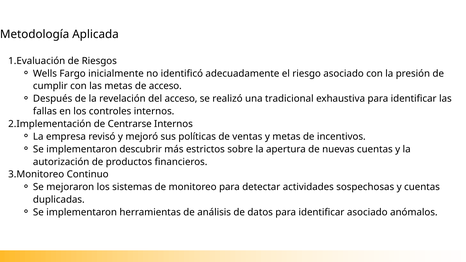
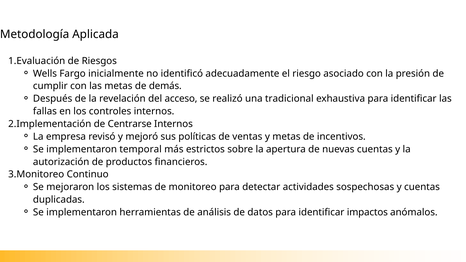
de acceso: acceso -> demás (165, 86)
descubrir: descubrir -> temporal (141, 149)
identificar asociado: asociado -> impactos (367, 212)
